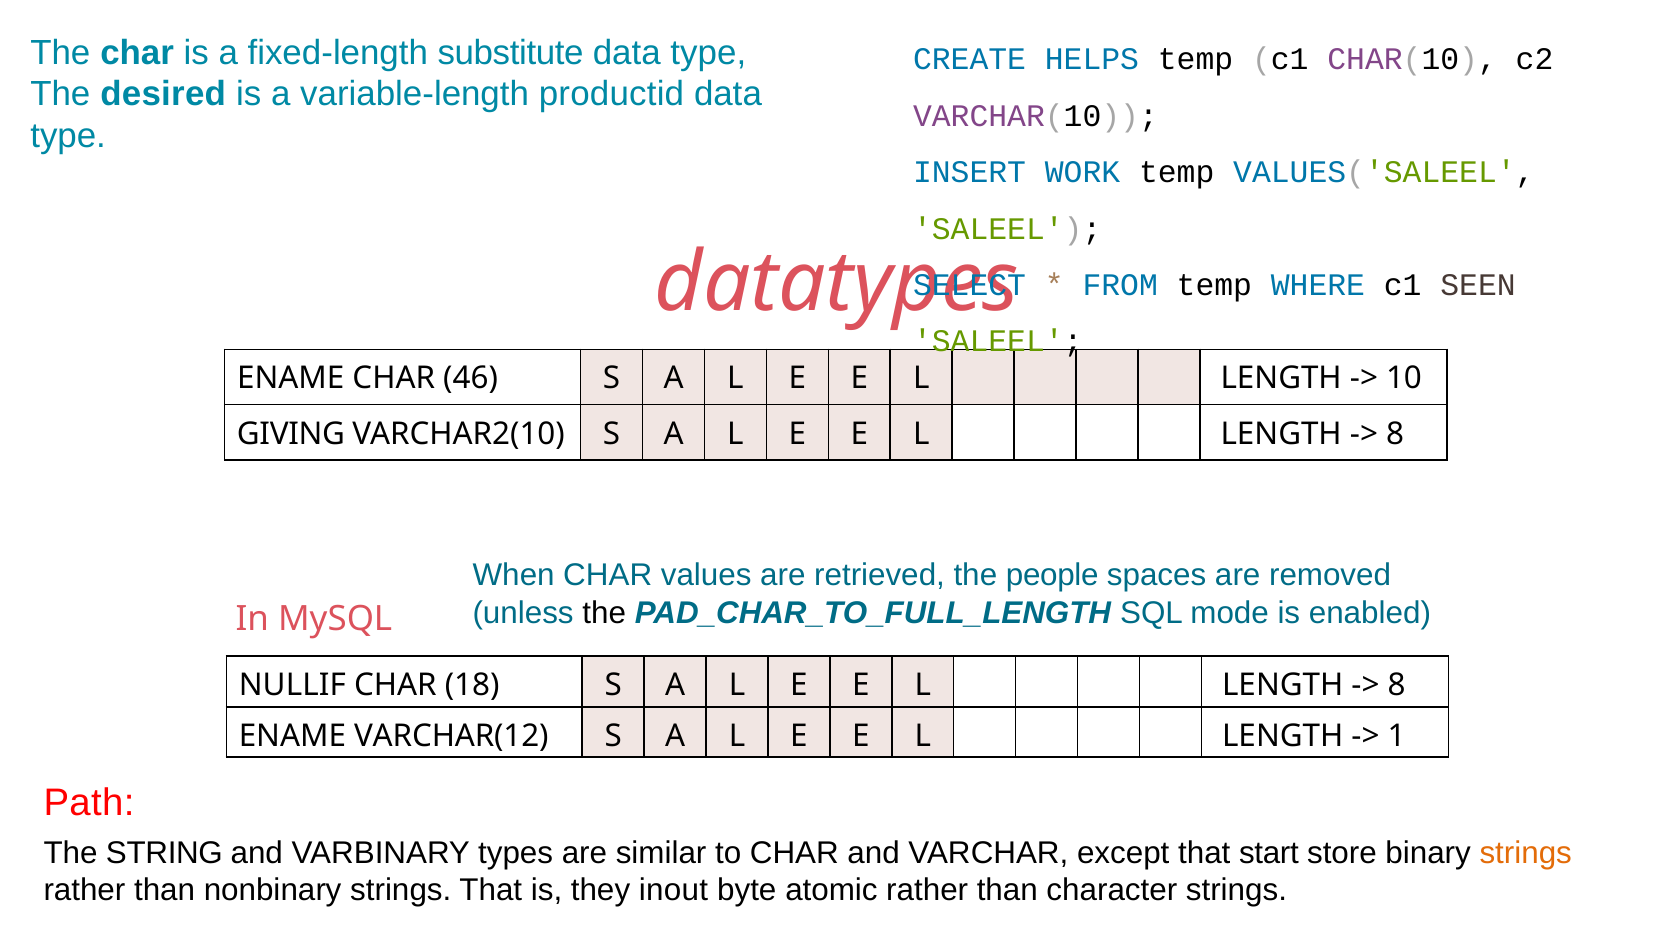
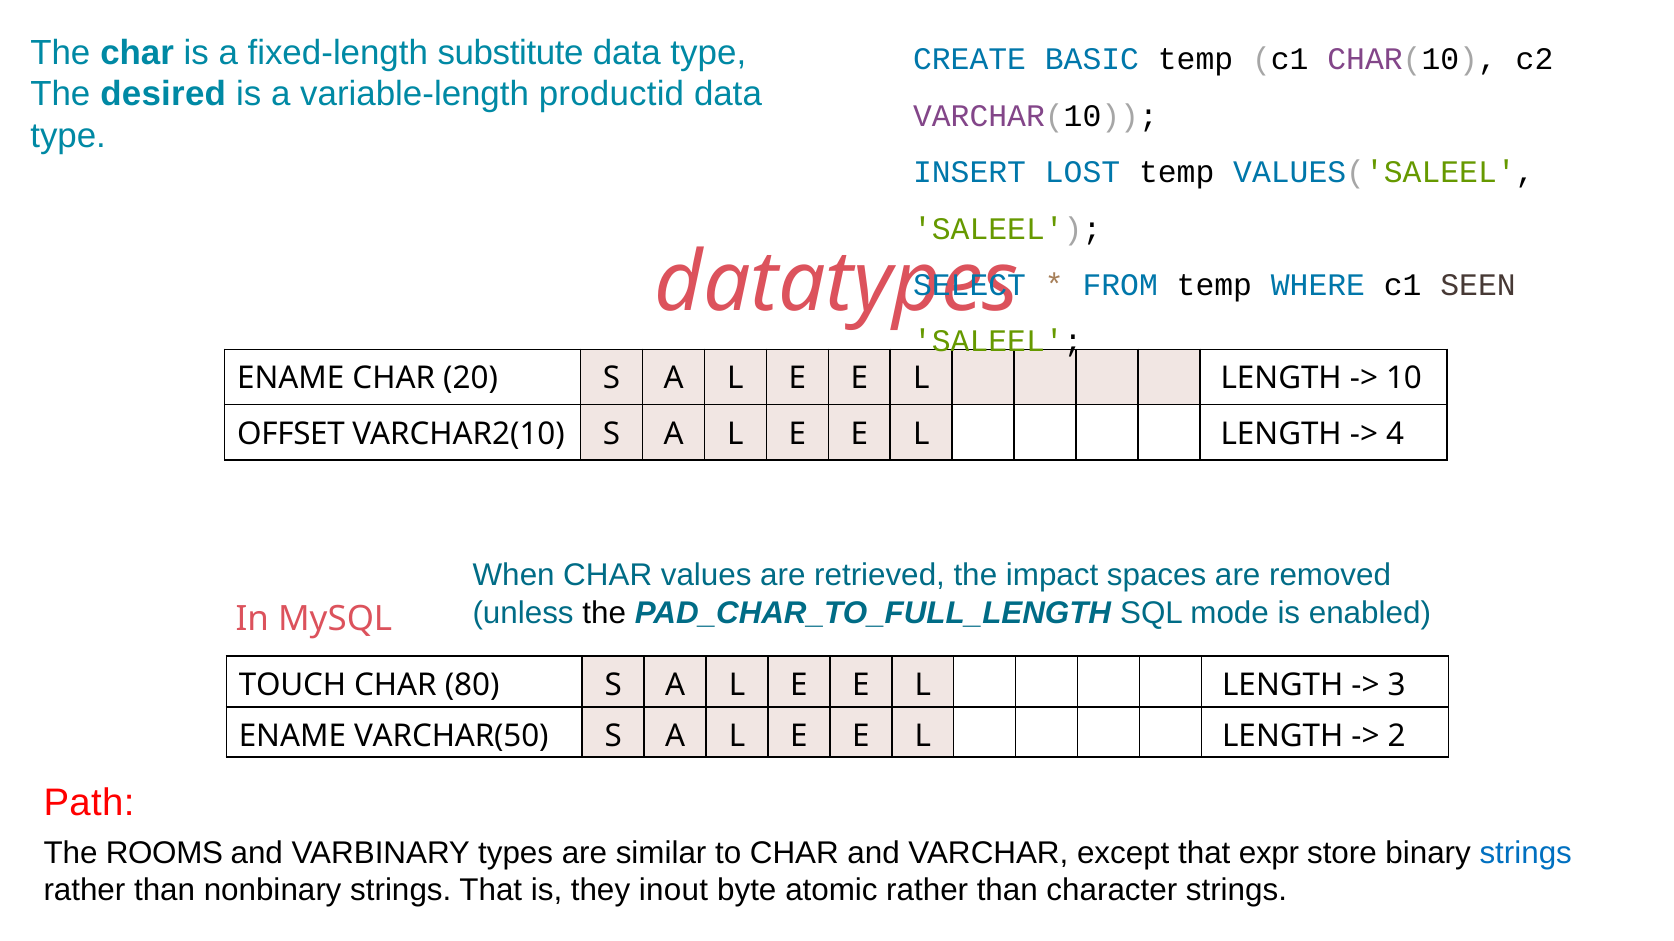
HELPS: HELPS -> BASIC (1092, 59)
WORK: WORK -> LOST (1083, 172)
46: 46 -> 20 (471, 379)
GIVING: GIVING -> OFFSET (291, 434)
8: 8 -> 4 (1395, 434)
people: people -> impact (1052, 576)
NULLIF: NULLIF -> TOUCH (292, 686)
18: 18 -> 80 (472, 686)
8: 8 -> 3 (1397, 686)
VARCHAR(12: VARCHAR(12 -> VARCHAR(50 (451, 737)
1: 1 -> 2 (1397, 737)
STRING: STRING -> ROOMS (164, 854)
start: start -> expr (1269, 854)
strings colour: orange -> blue (1526, 854)
